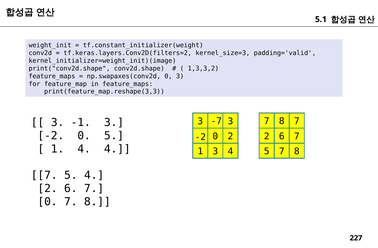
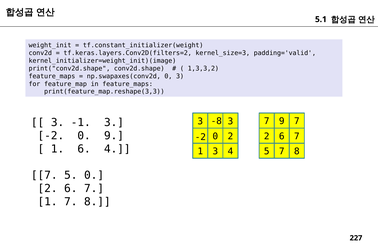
-7: -7 -> -8 (216, 121)
8: 8 -> 9 (282, 121)
0 5: 5 -> 9 (114, 136)
1 4: 4 -> 6 (84, 149)
5 4: 4 -> 0 (94, 176)
0: 0 -> 1 (48, 202)
